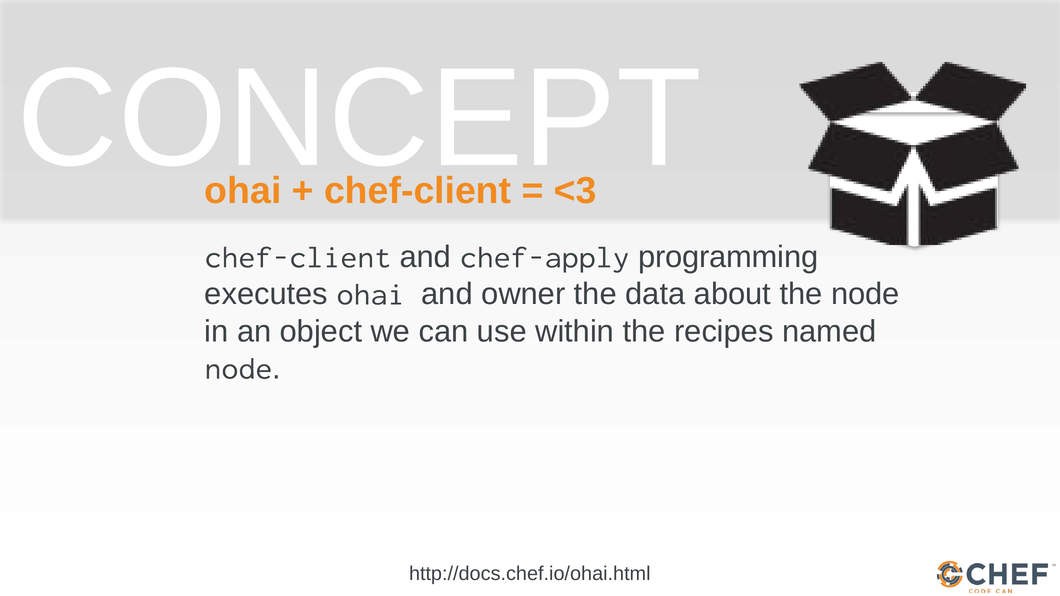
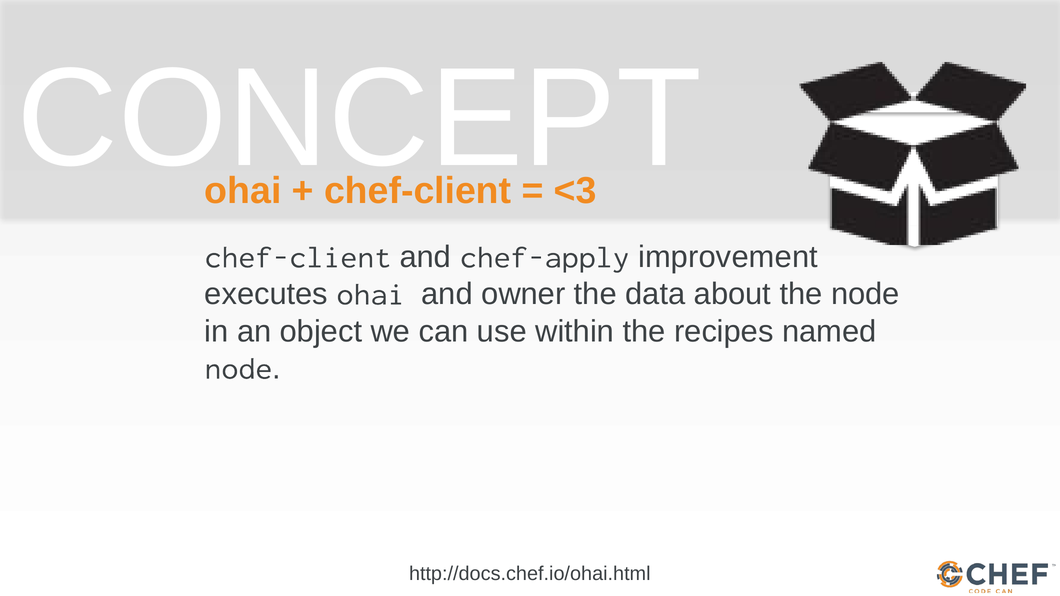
programming: programming -> improvement (728, 257)
